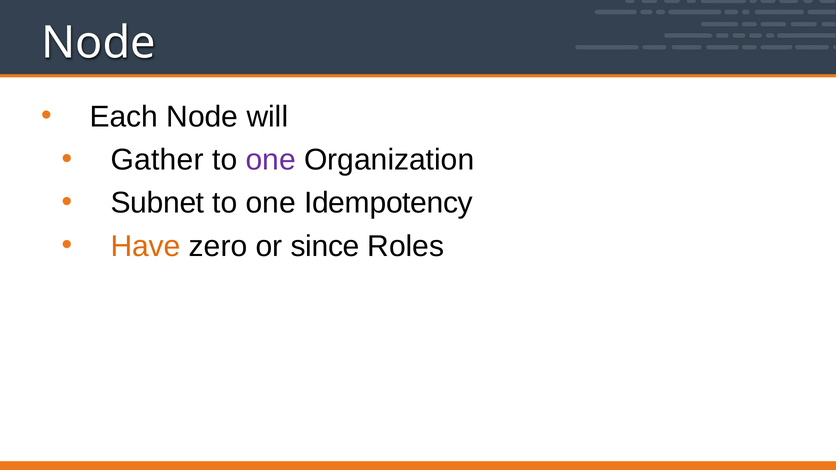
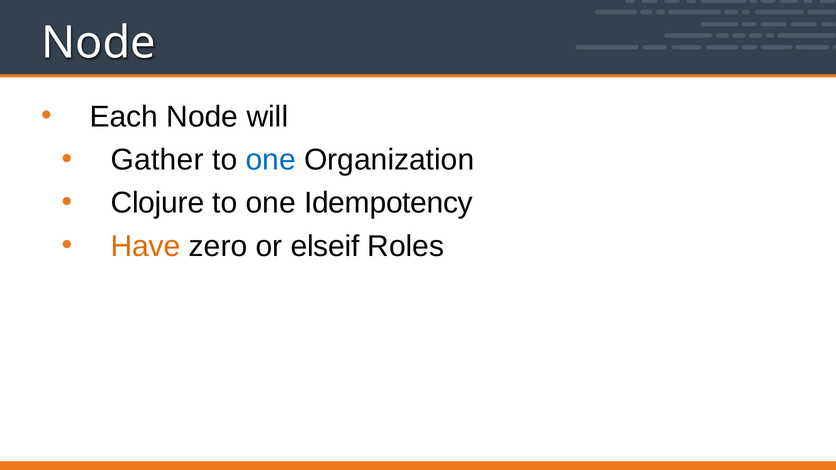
one colour: purple -> blue (271, 160)
Subnet: Subnet -> Clojure (157, 203)
since: since -> elseif (325, 246)
